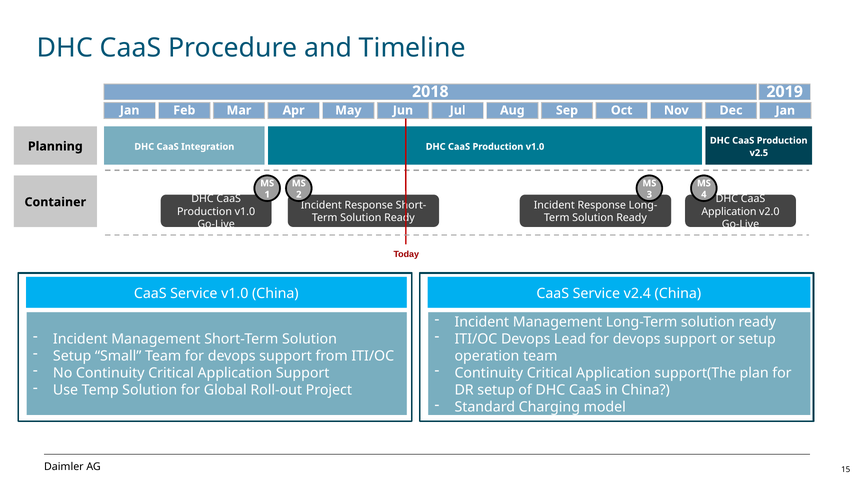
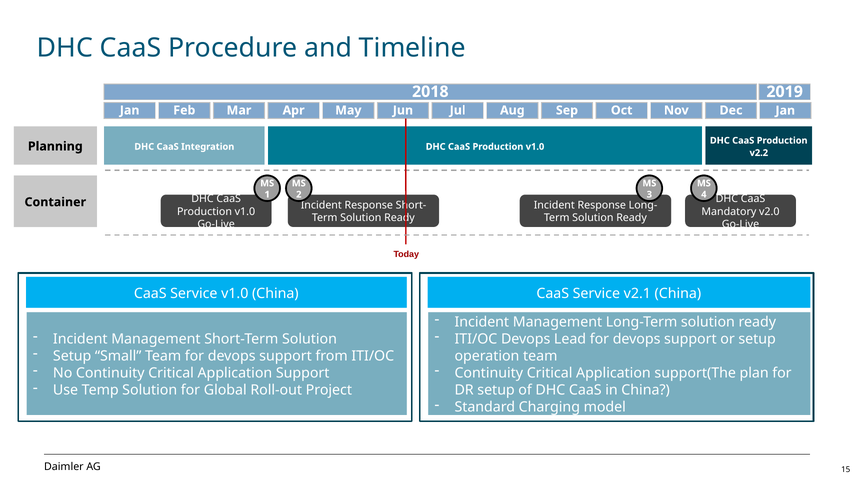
v2.5: v2.5 -> v2.2 (759, 153)
Application: Application -> Mandatory (729, 212)
v2.4: v2.4 -> v2.1 (637, 293)
